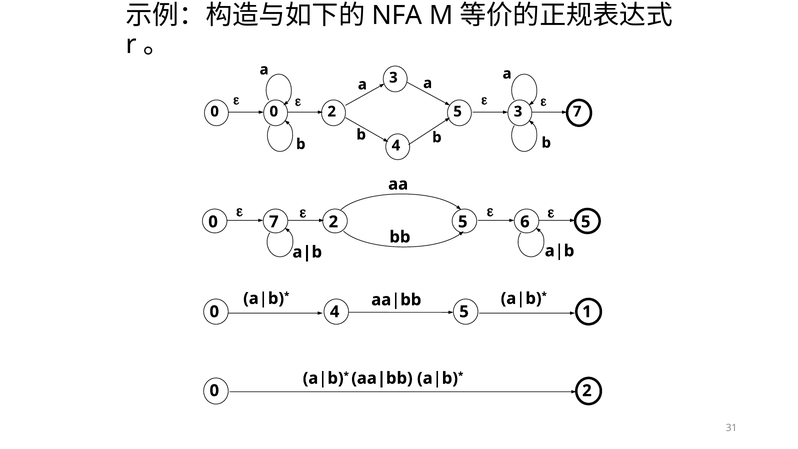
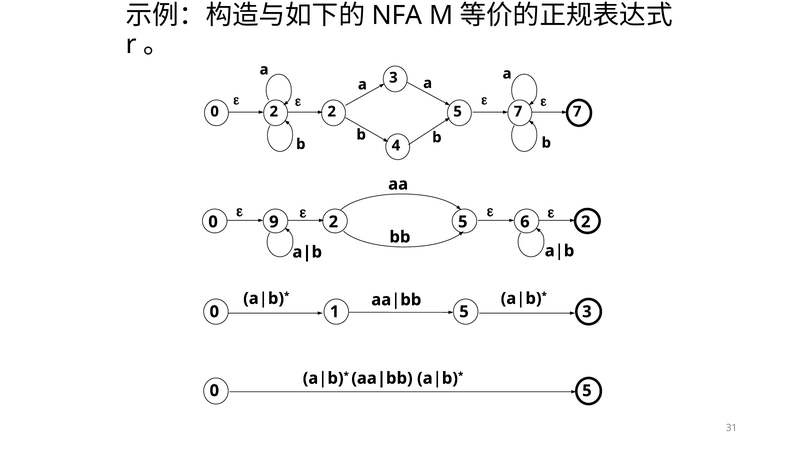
0 0: 0 -> 2 (274, 112)
5 3: 3 -> 7 (518, 112)
0 7: 7 -> 9 (274, 222)
6 5: 5 -> 2 (586, 222)
0 4: 4 -> 1 (335, 312)
5 1: 1 -> 3 (587, 312)
0 2: 2 -> 5 (587, 391)
